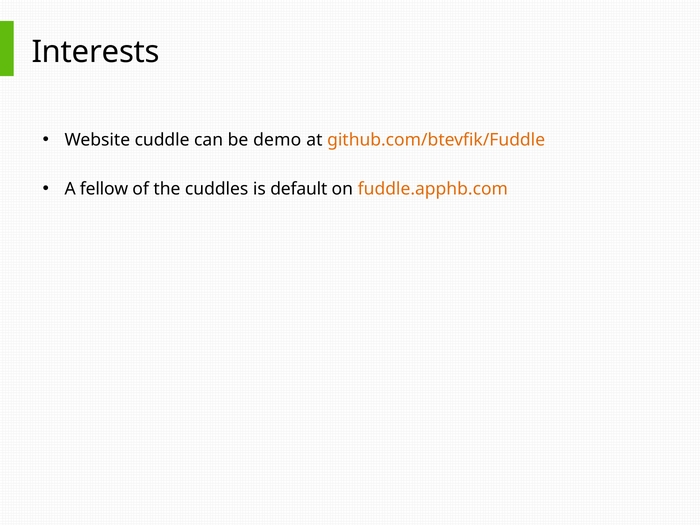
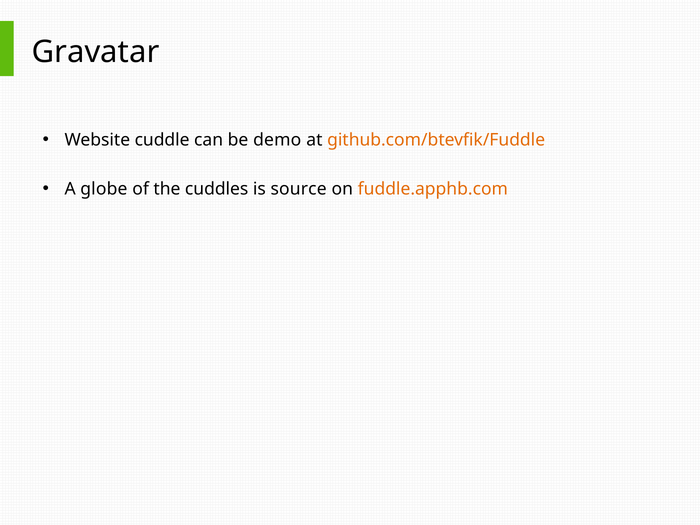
Interests: Interests -> Gravatar (96, 52)
fellow: fellow -> globe (104, 189)
default: default -> source (299, 189)
